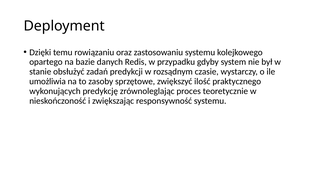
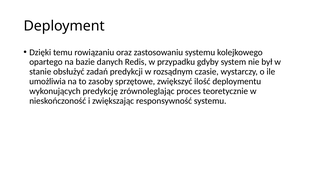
praktycznego: praktycznego -> deploymentu (237, 81)
